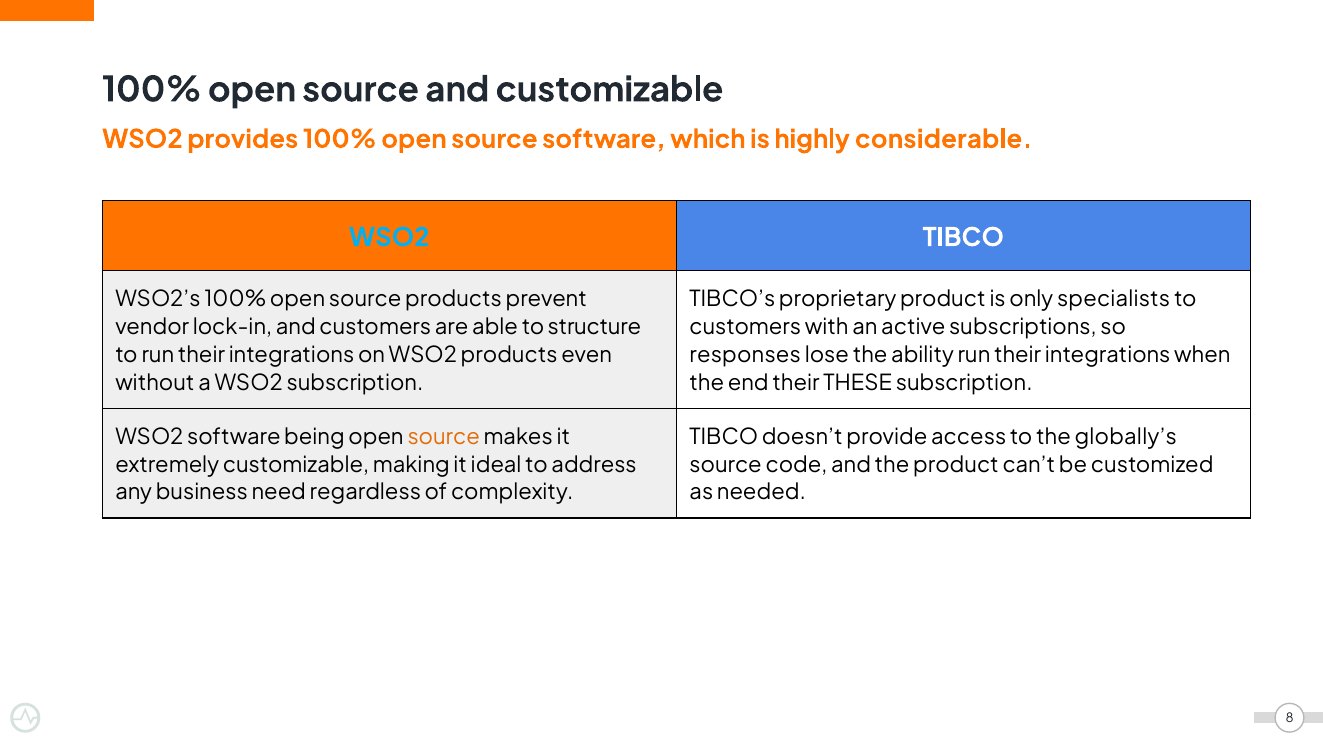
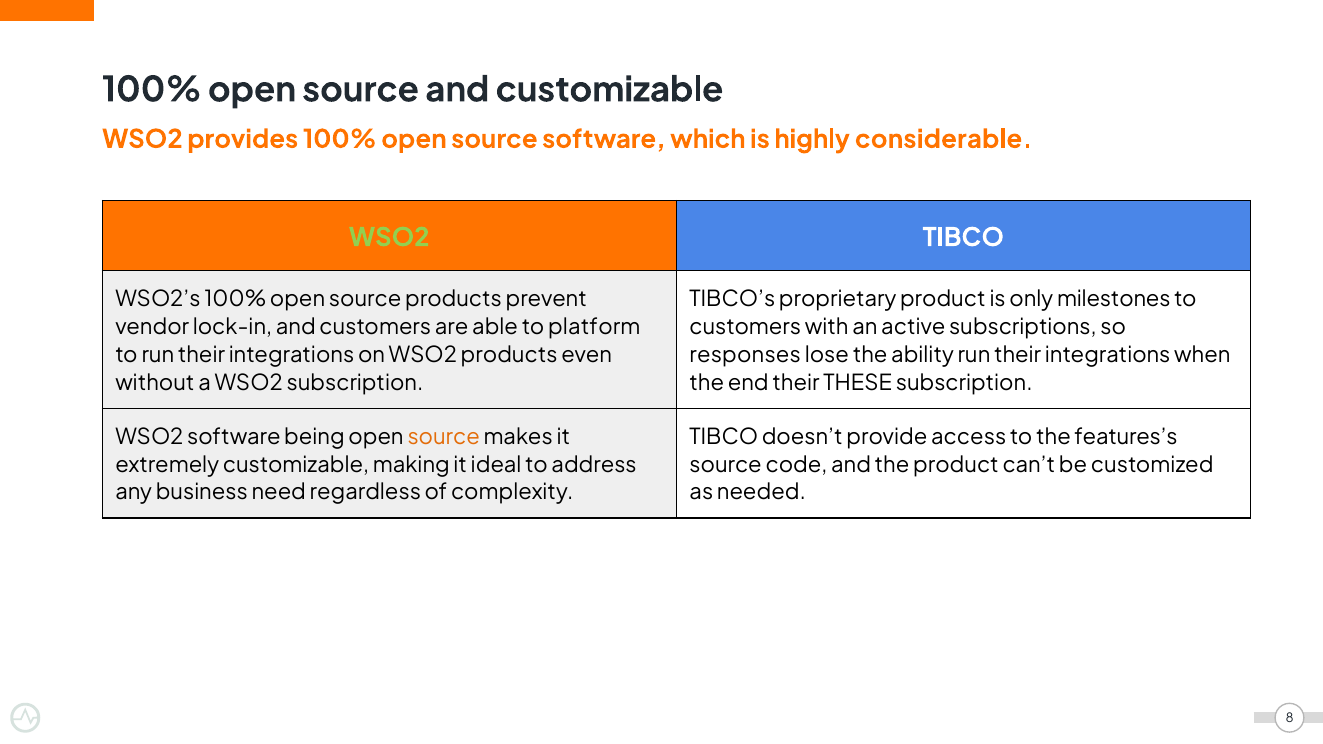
WSO2 colour: light blue -> light green (389, 238)
specialists: specialists -> milestones (1114, 300)
structure: structure -> platform (594, 328)
globally’s: globally’s -> features’s (1126, 437)
